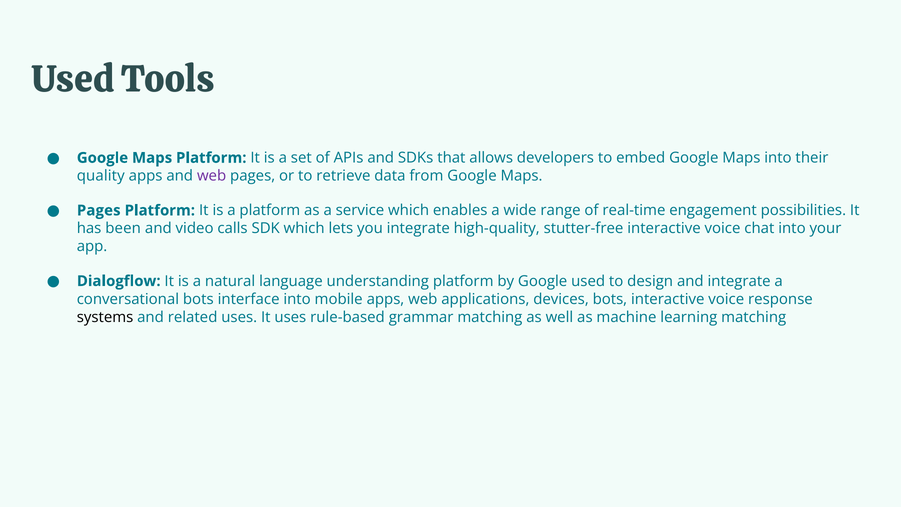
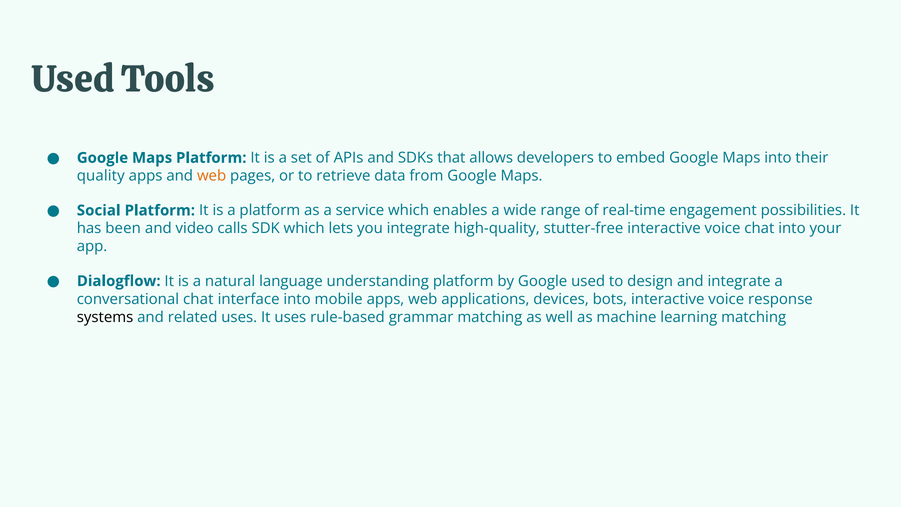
web colour: purple -> orange (212, 176)
Pages: Pages -> Social (99, 210)
conversational bots: bots -> chat (198, 299)
